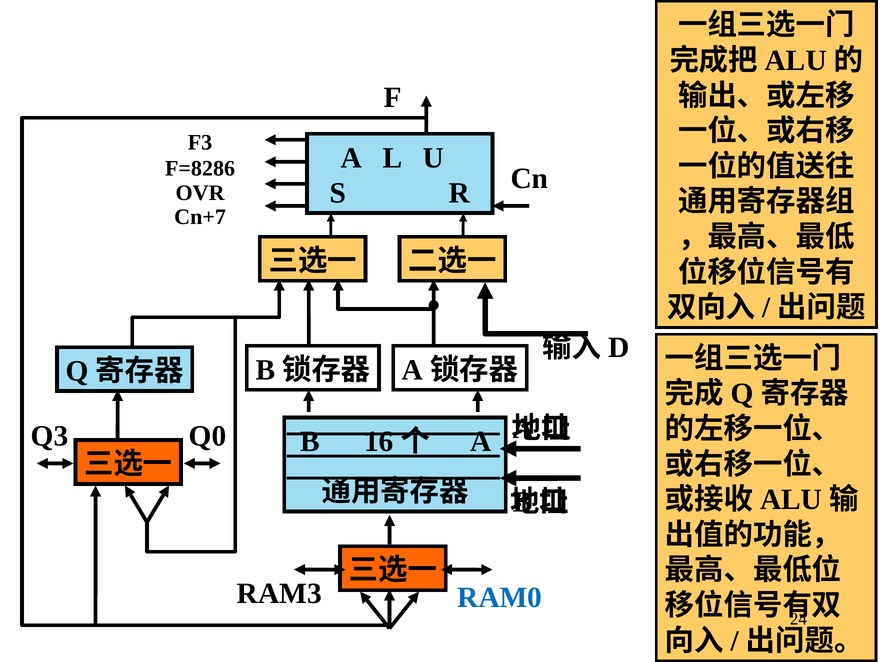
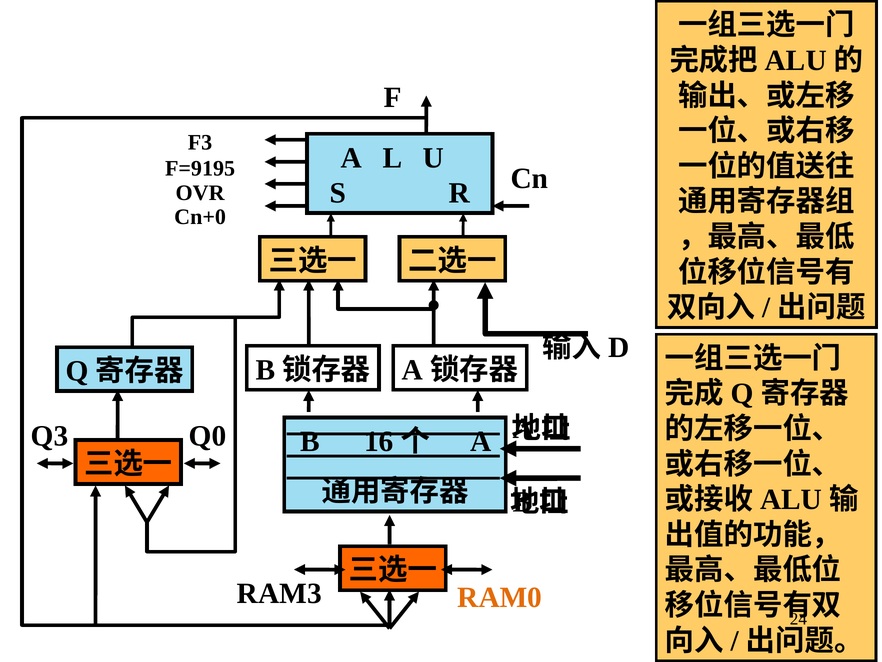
F=8286: F=8286 -> F=9195 (200, 168)
Cn+7: Cn+7 -> Cn+0 (200, 217)
RAM0 colour: blue -> orange (500, 597)
